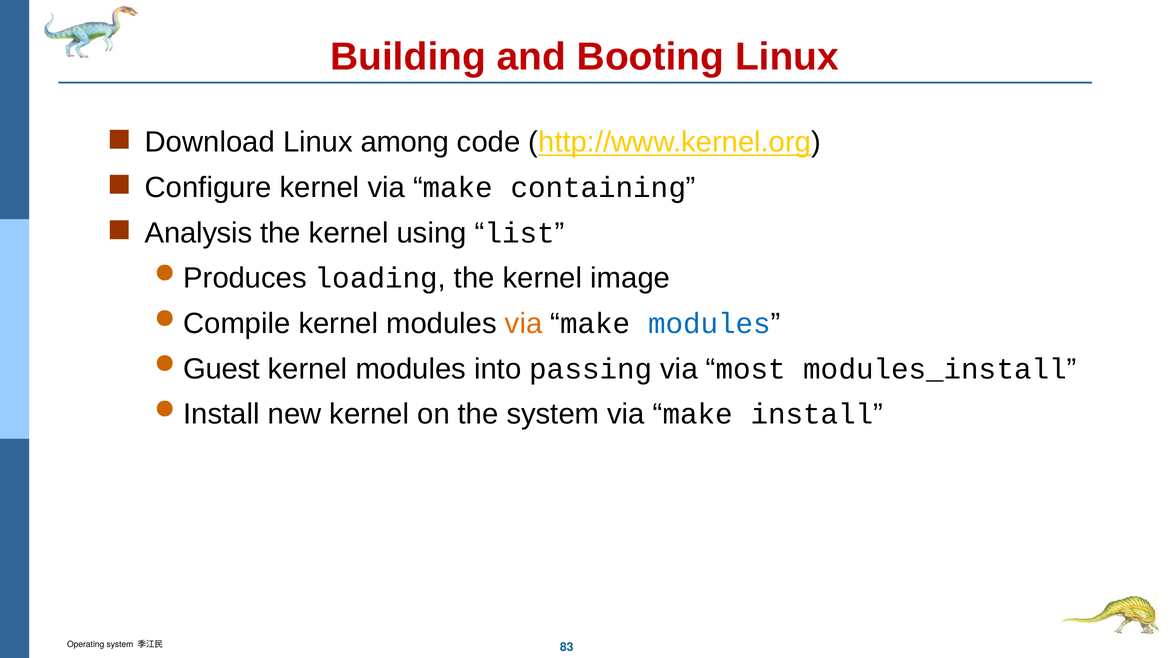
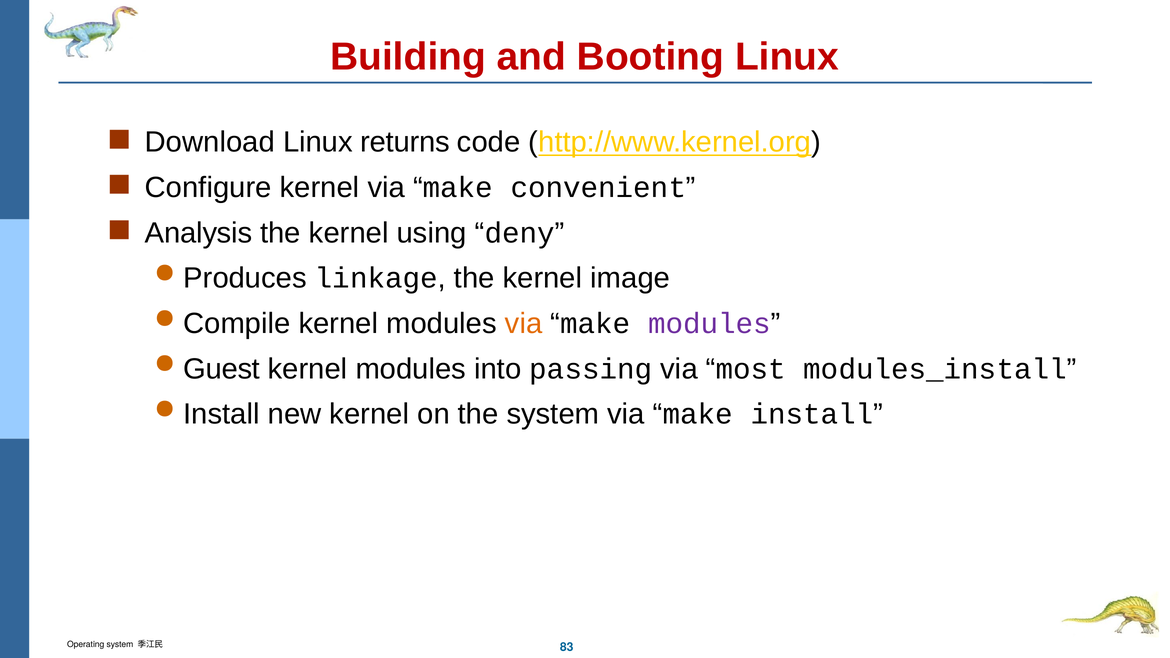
among: among -> returns (405, 142)
containing: containing -> convenient (598, 188)
list: list -> deny (520, 233)
loading: loading -> linkage (376, 278)
modules colour: blue -> purple (710, 324)
